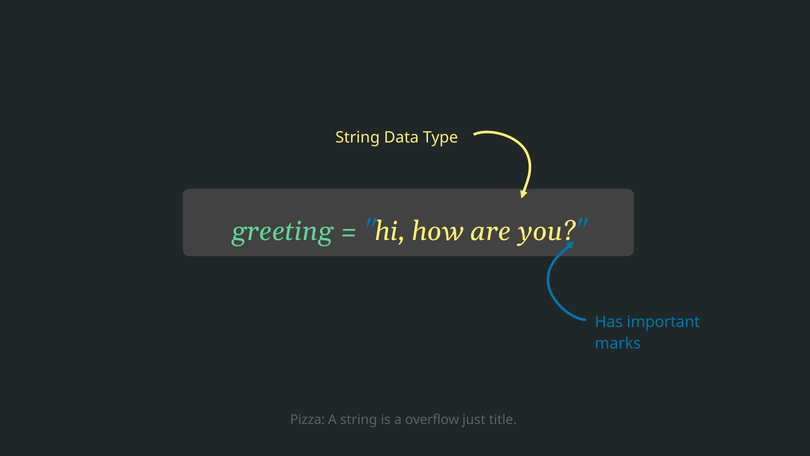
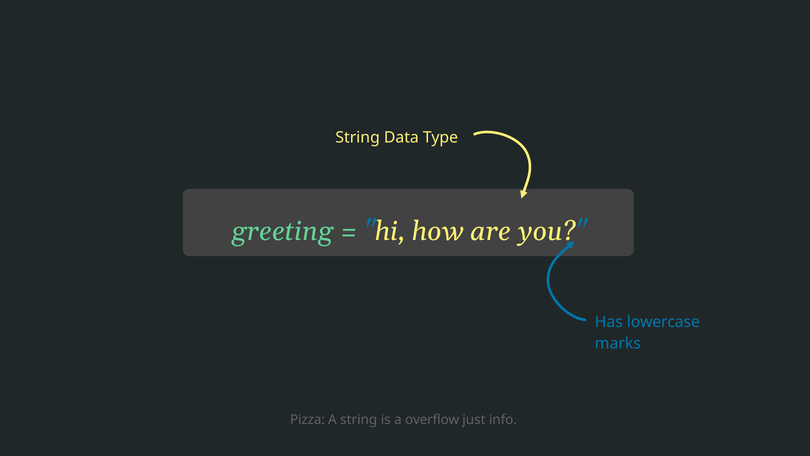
important: important -> lowercase (663, 322)
title: title -> info (503, 420)
